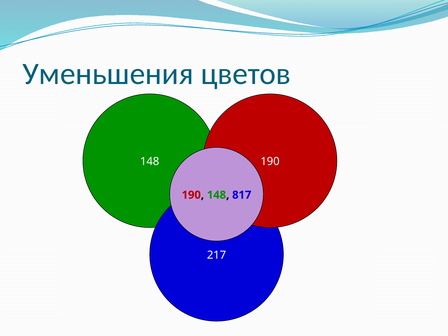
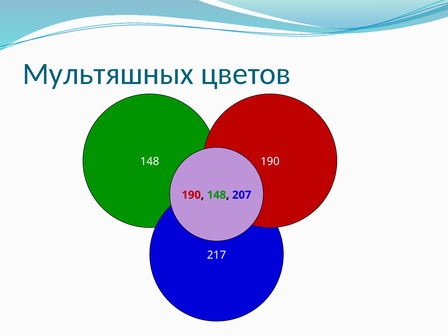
Уменьшения: Уменьшения -> Мультяшных (108, 74)
817: 817 -> 207 (242, 195)
